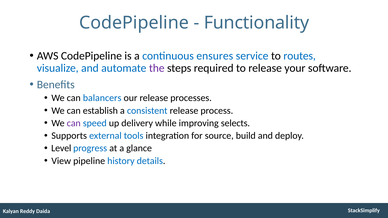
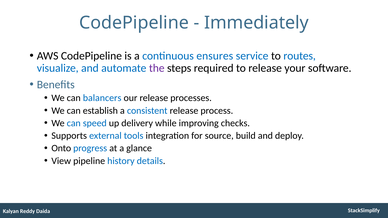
Functionality: Functionality -> Immediately (256, 23)
can colour: purple -> blue (74, 123)
selects: selects -> checks (235, 123)
Level: Level -> Onto (61, 148)
